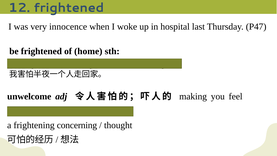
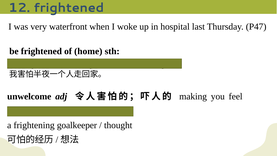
innocence: innocence -> waterfront (68, 27)
concerning: concerning -> goalkeeper (77, 125)
